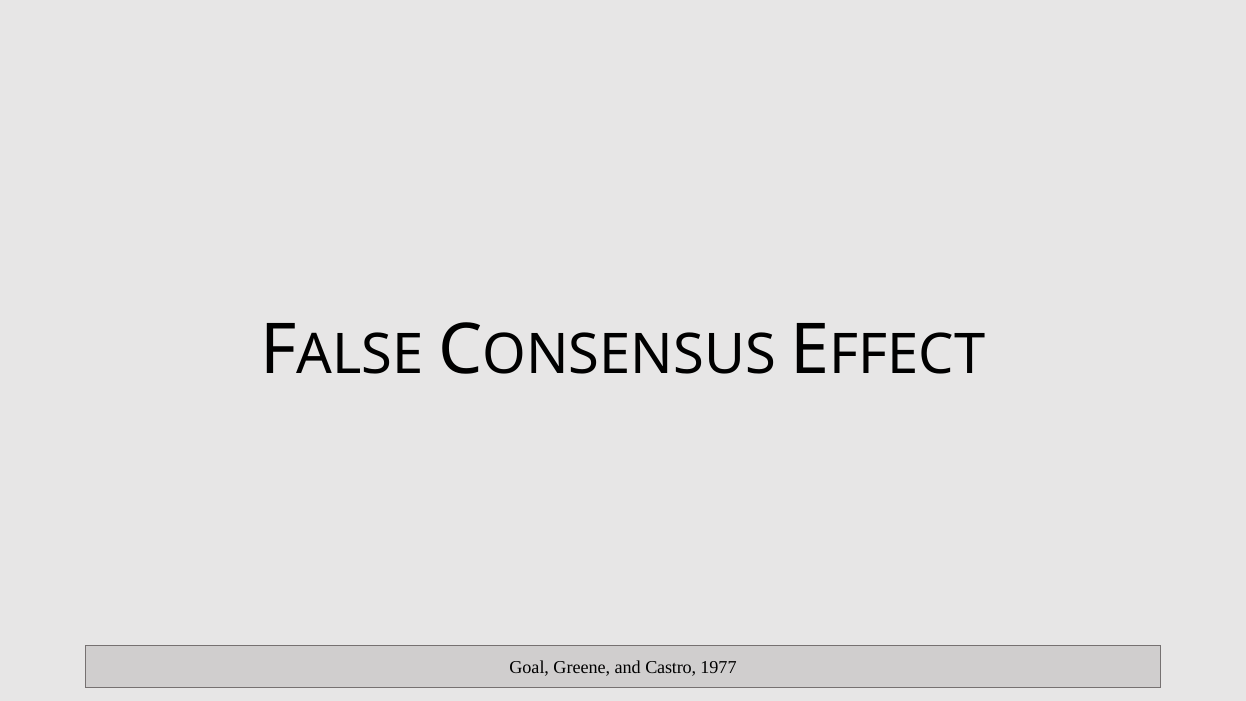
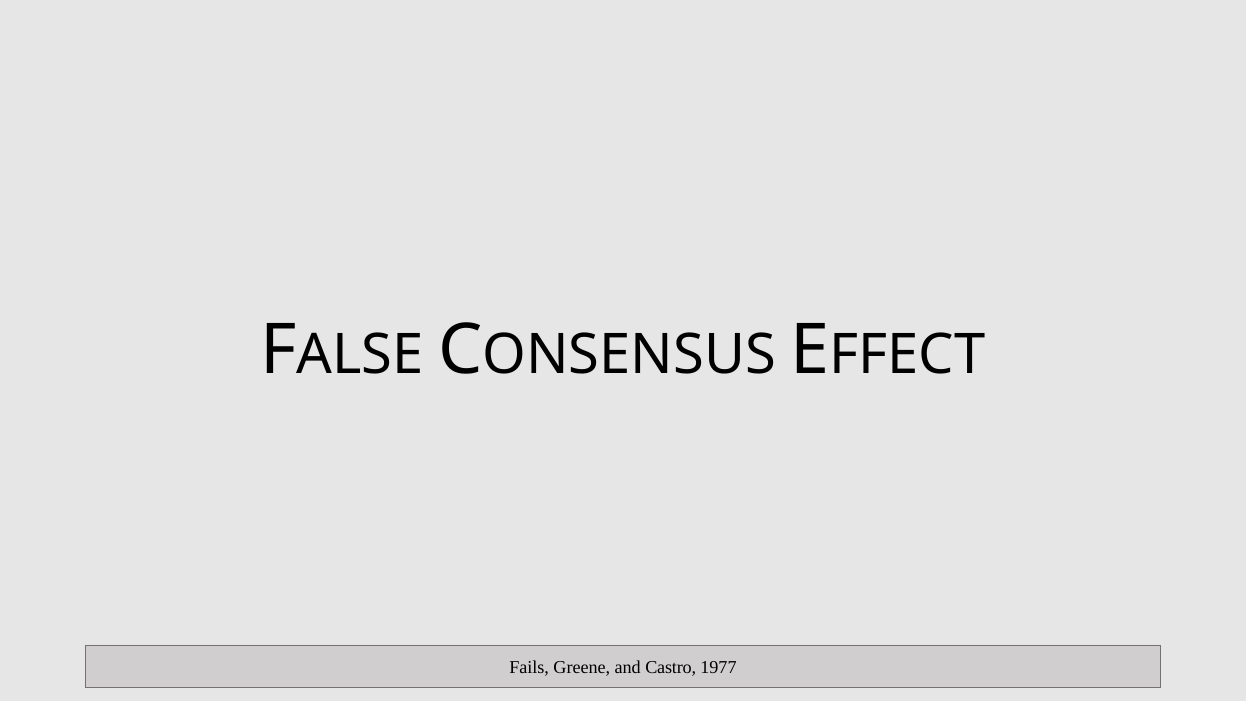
Goal: Goal -> Fails (529, 667)
